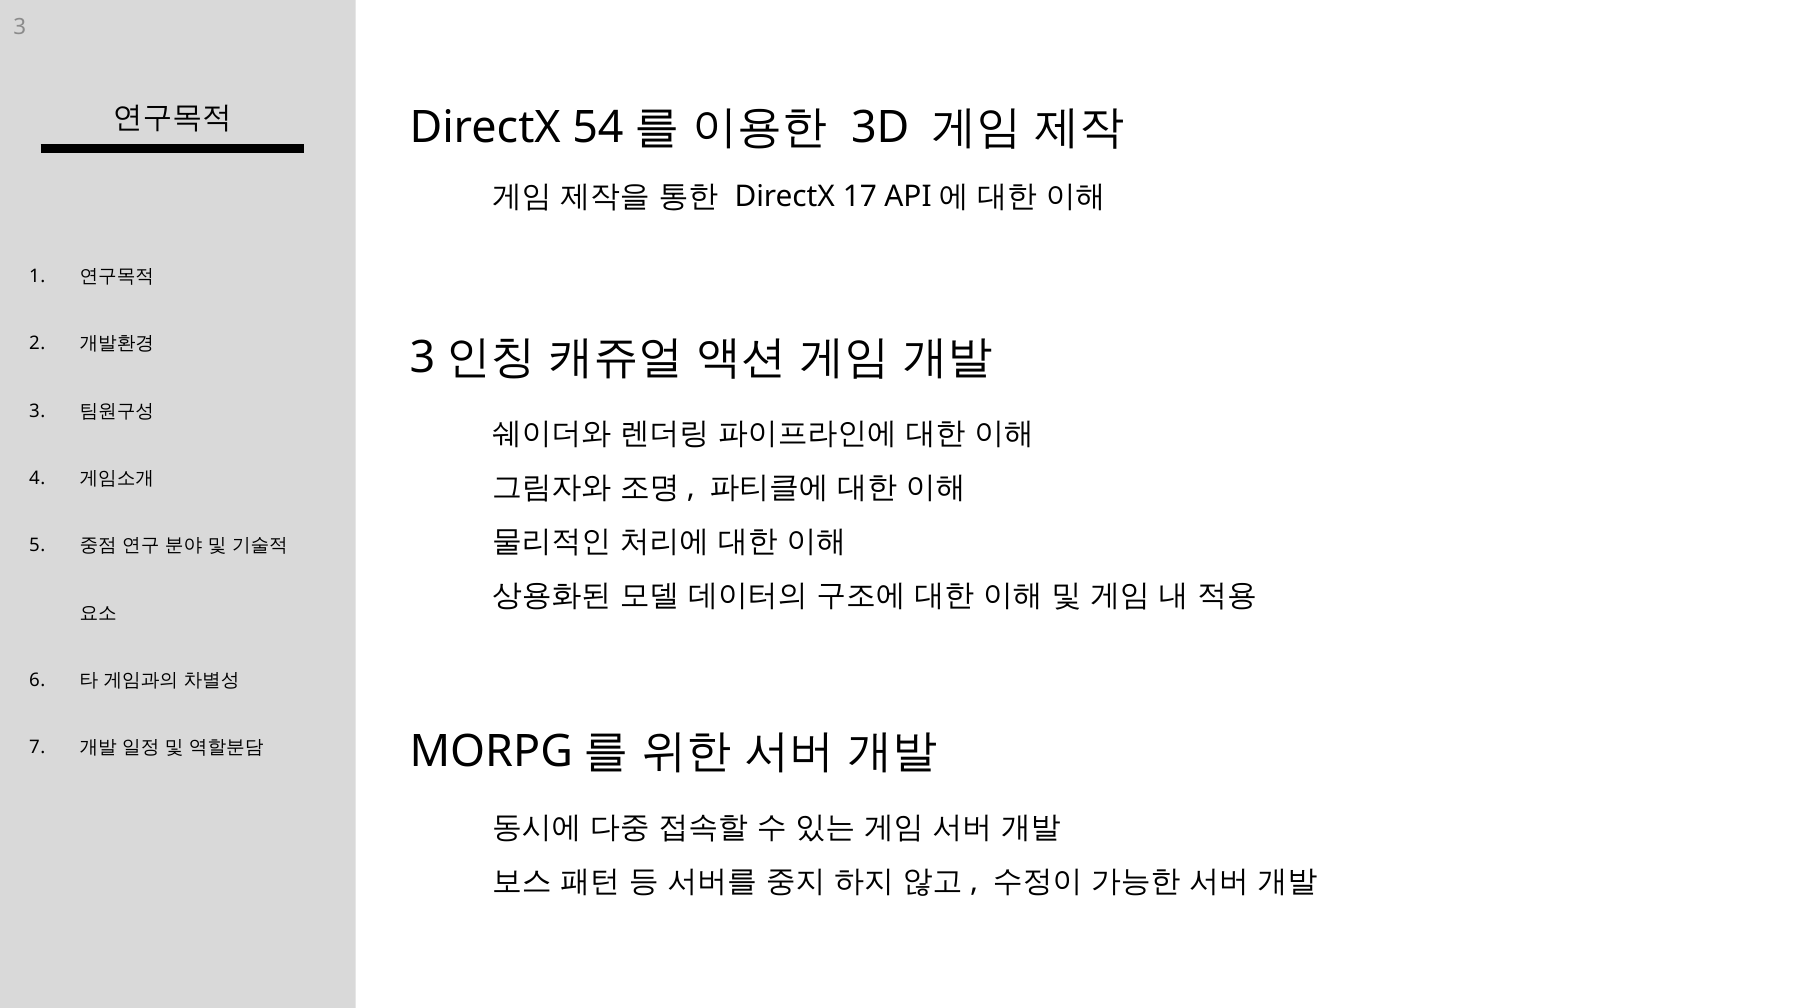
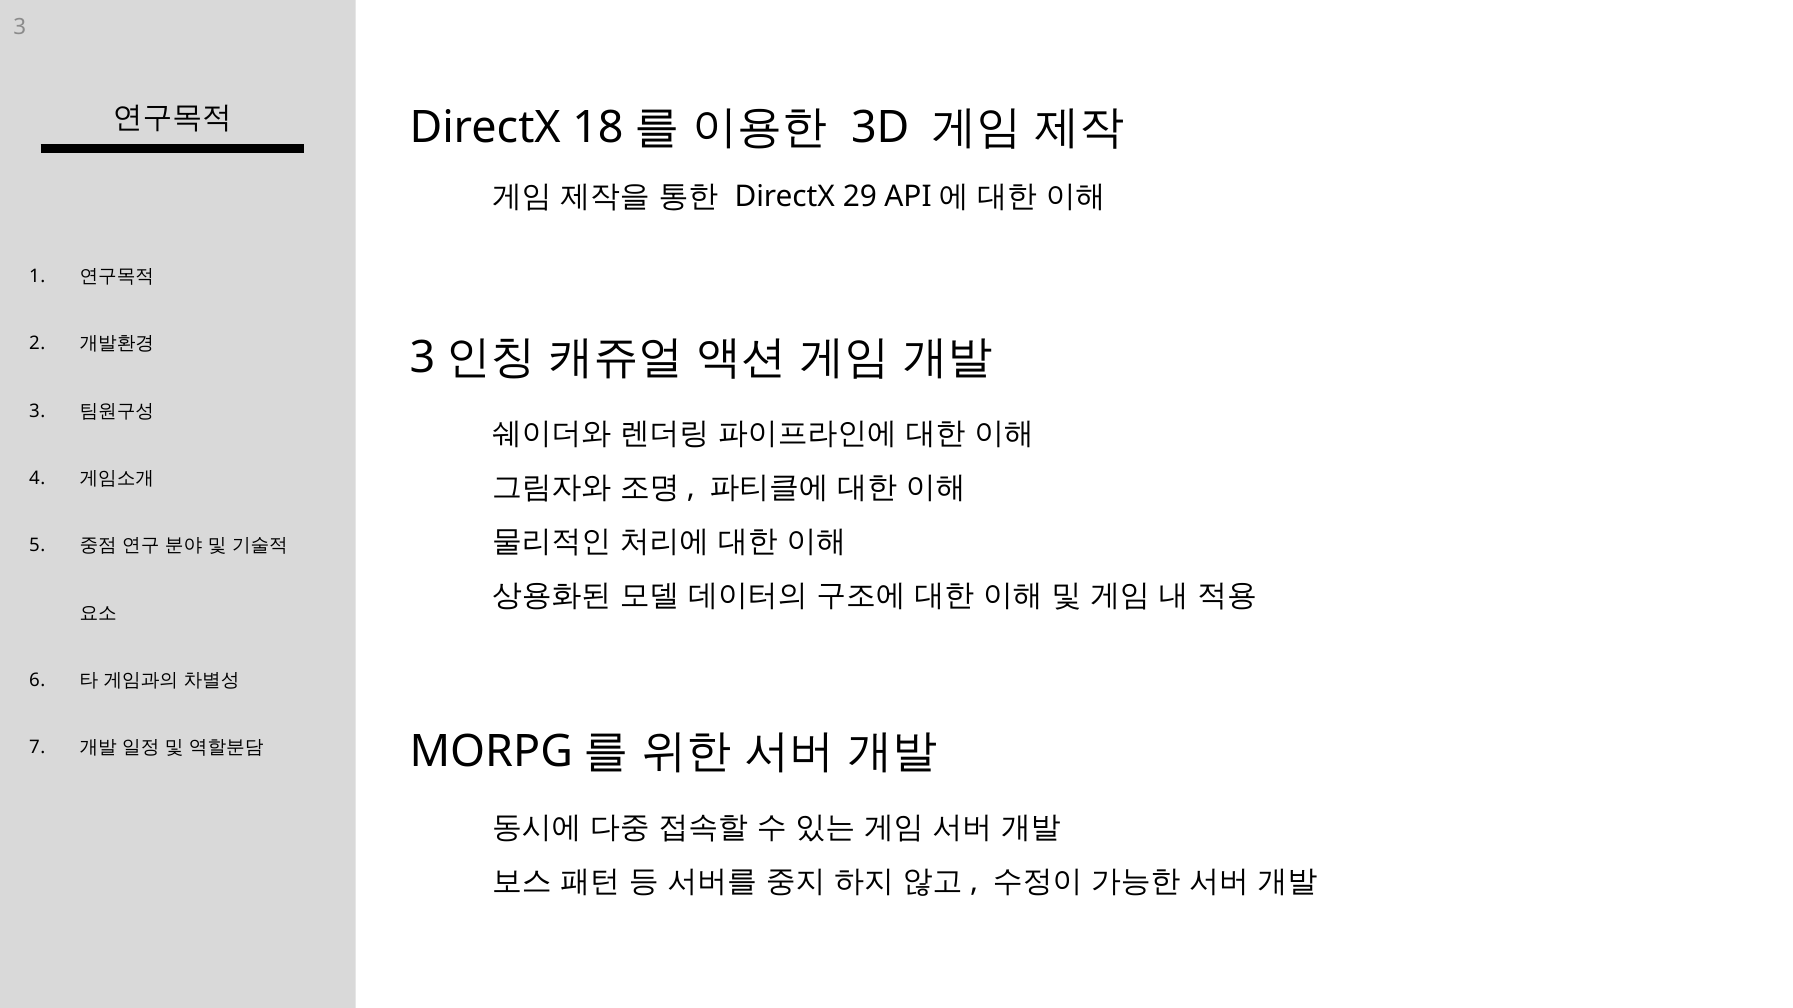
54: 54 -> 18 (598, 128)
17: 17 -> 29 (860, 196)
